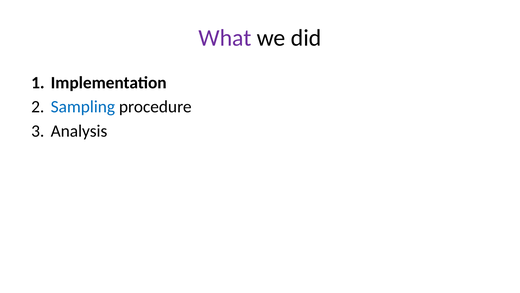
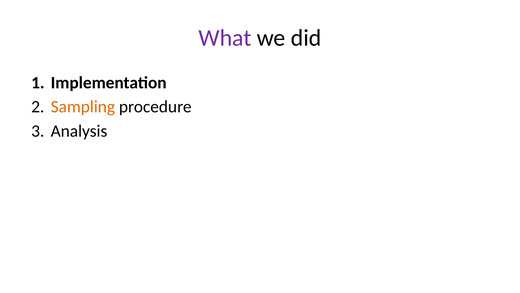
Sampling colour: blue -> orange (83, 107)
